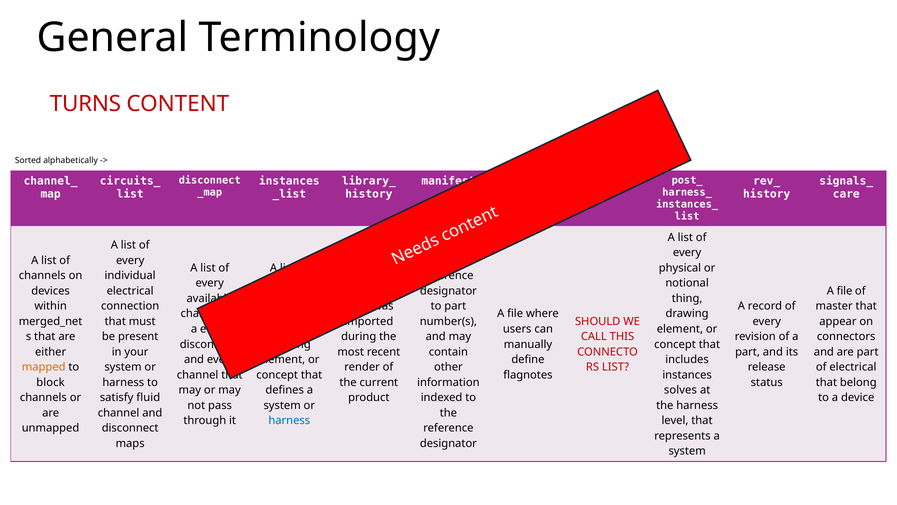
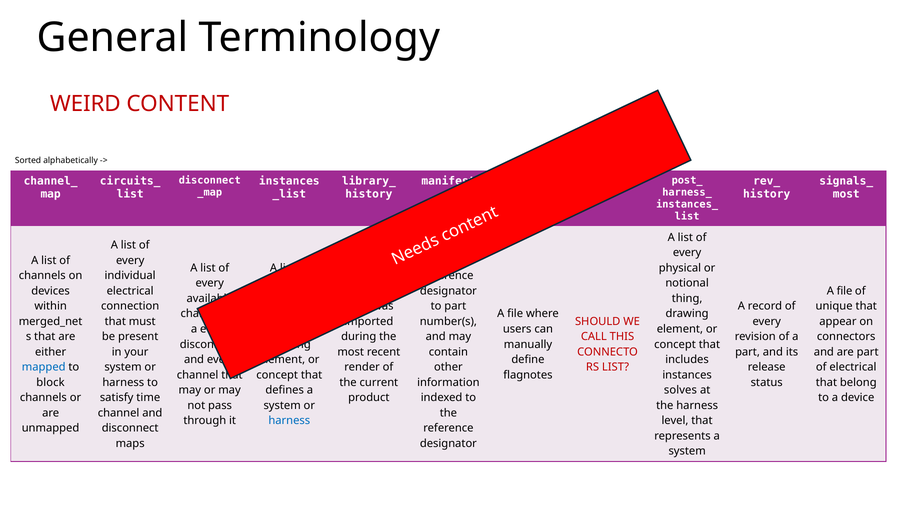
TURNS: TURNS -> WEIRD (85, 104)
care: care -> most (846, 194)
master: master -> unique (834, 306)
mapped colour: orange -> blue (44, 367)
fluid: fluid -> time (148, 397)
